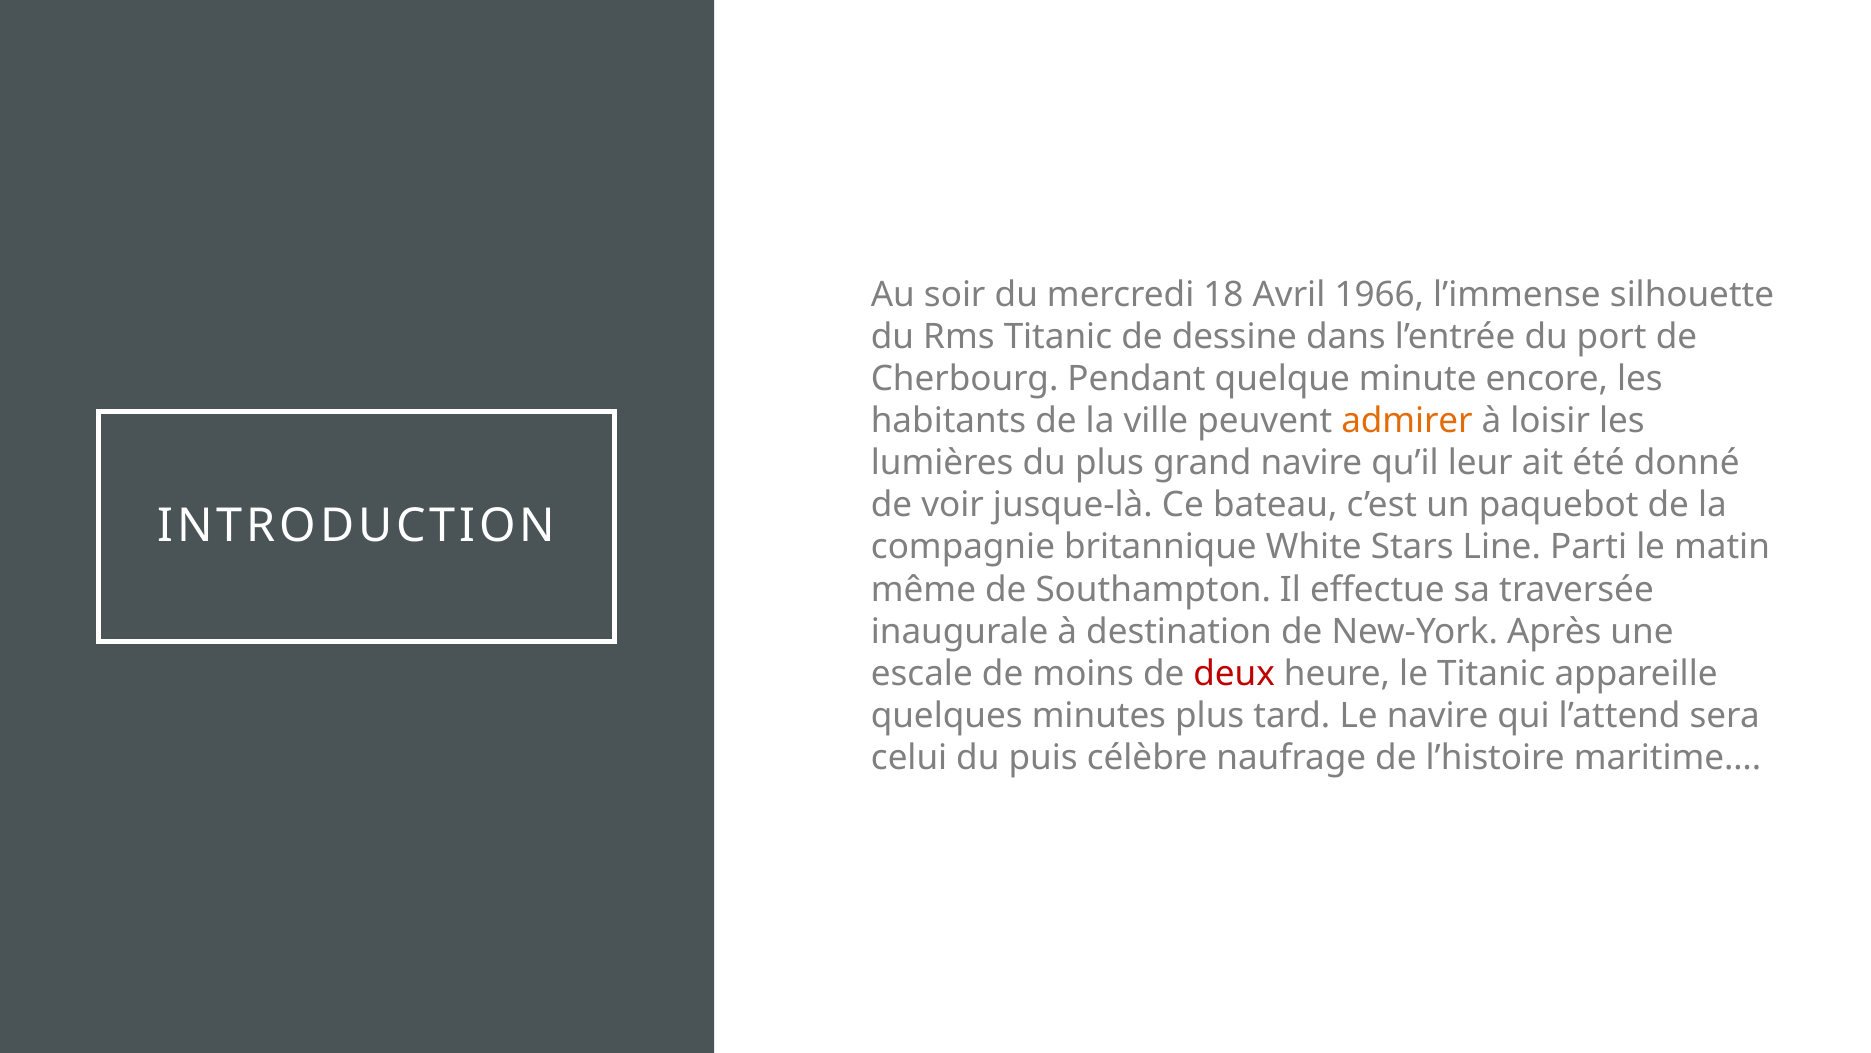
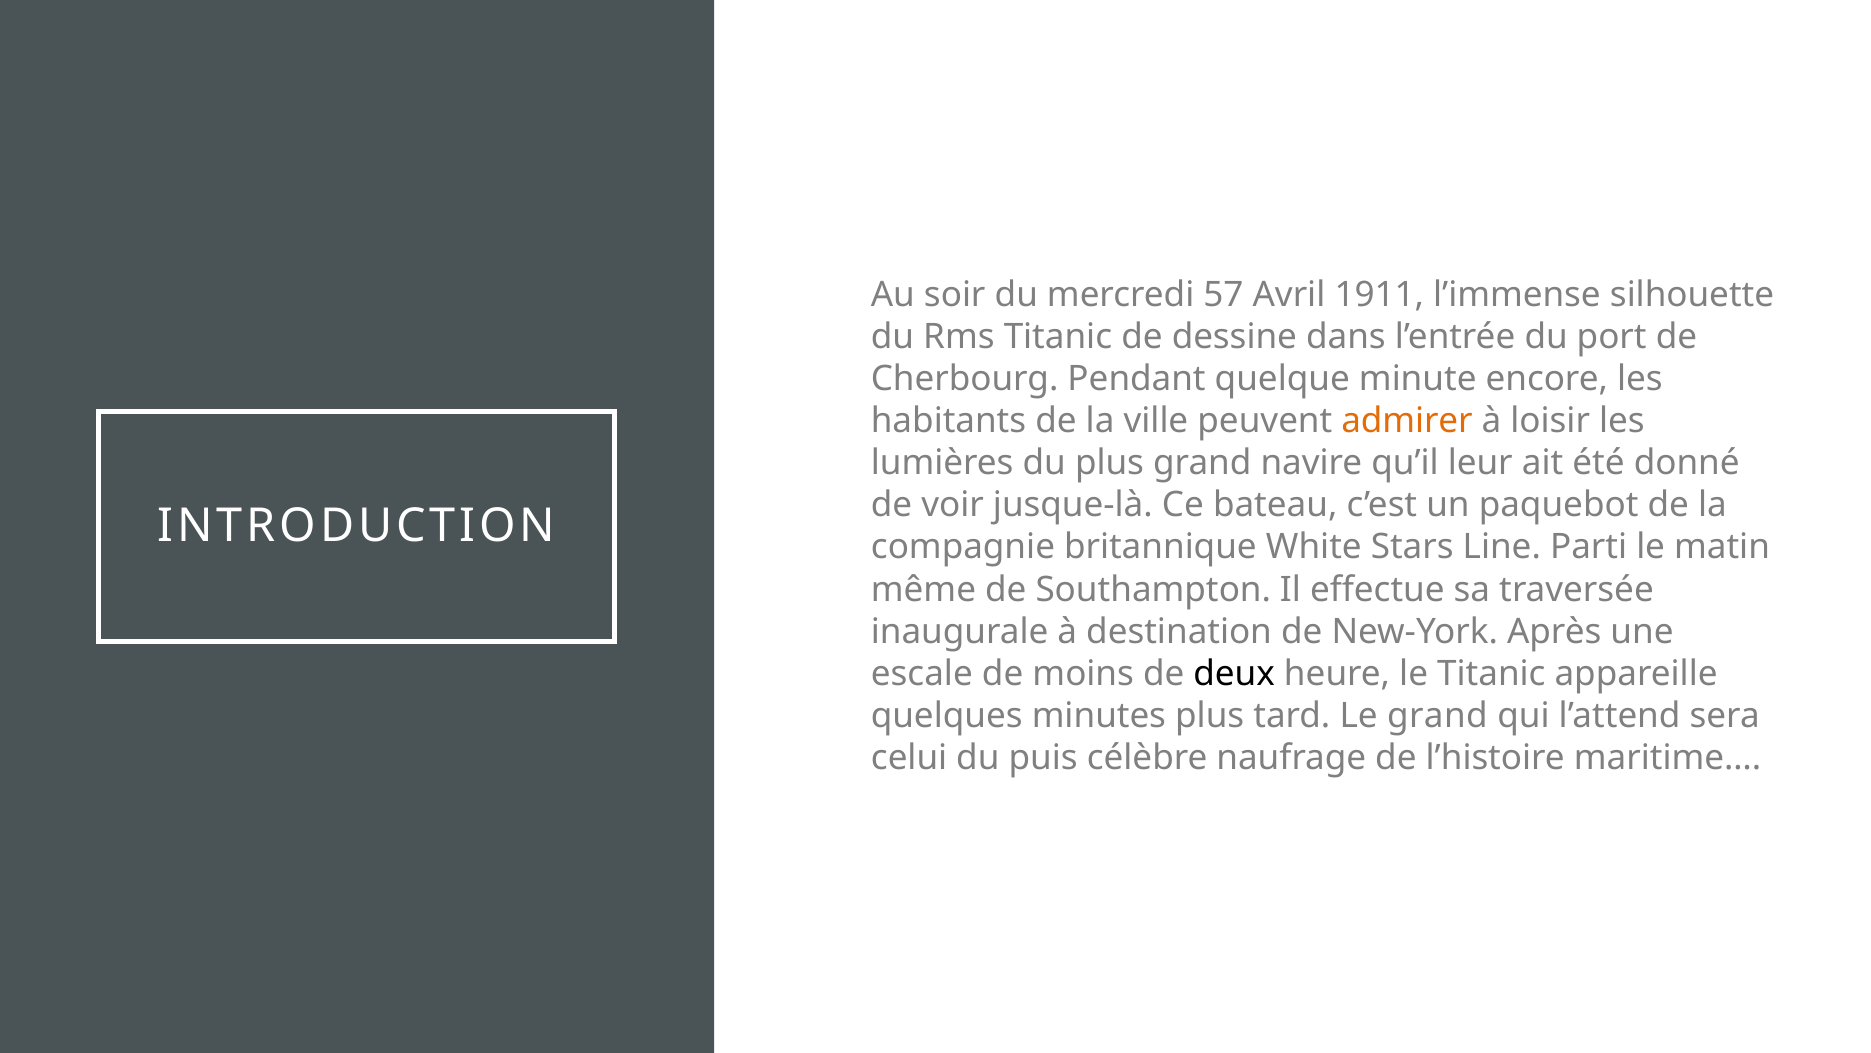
18: 18 -> 57 (1224, 294)
1966: 1966 -> 1911 (1379, 294)
deux colour: red -> black (1234, 673)
Le navire: navire -> grand (1437, 715)
